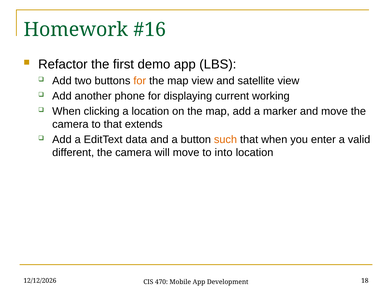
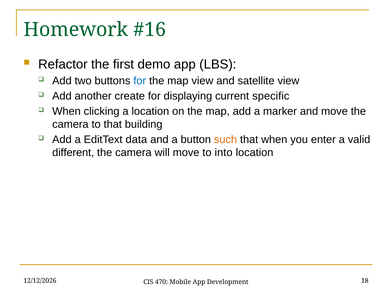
for colour: orange -> blue (140, 81)
phone: phone -> create (130, 96)
working: working -> specific (271, 96)
extends: extends -> building (144, 124)
